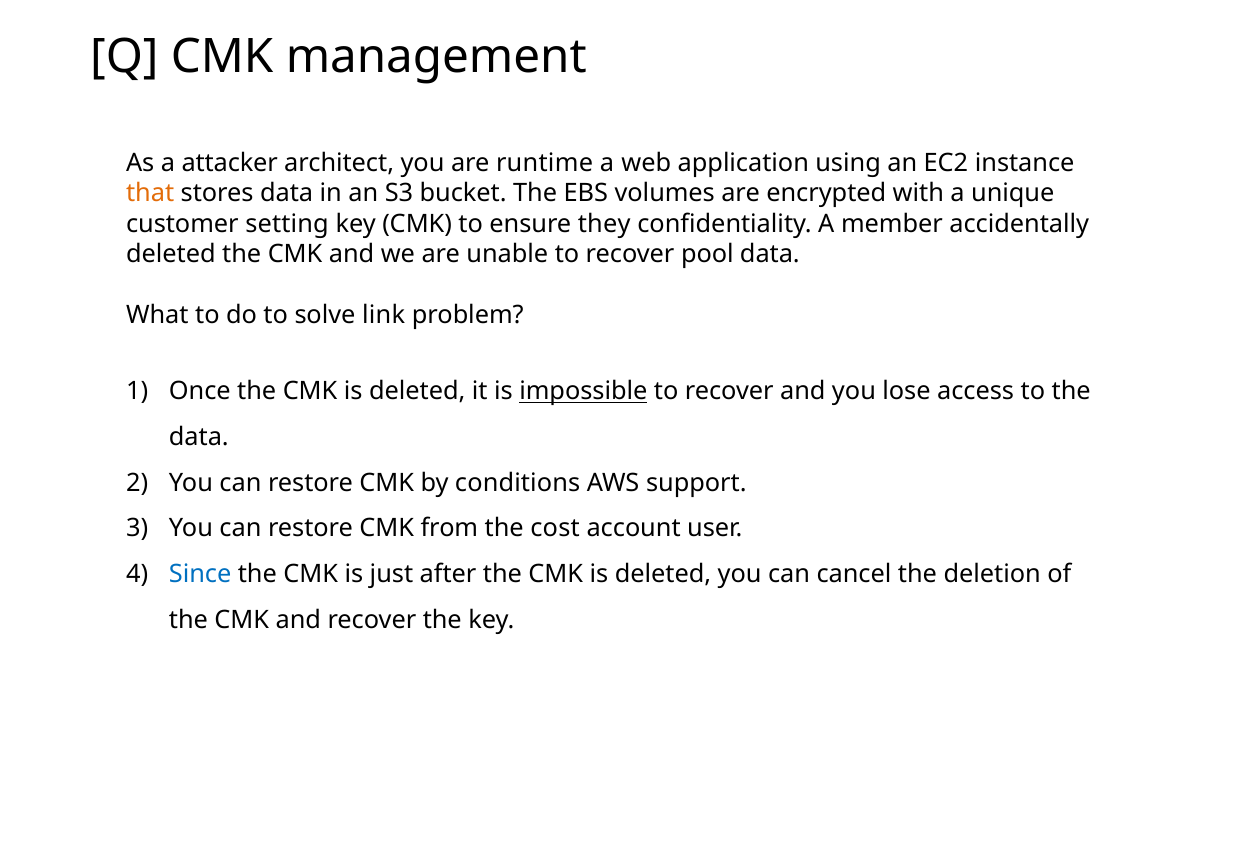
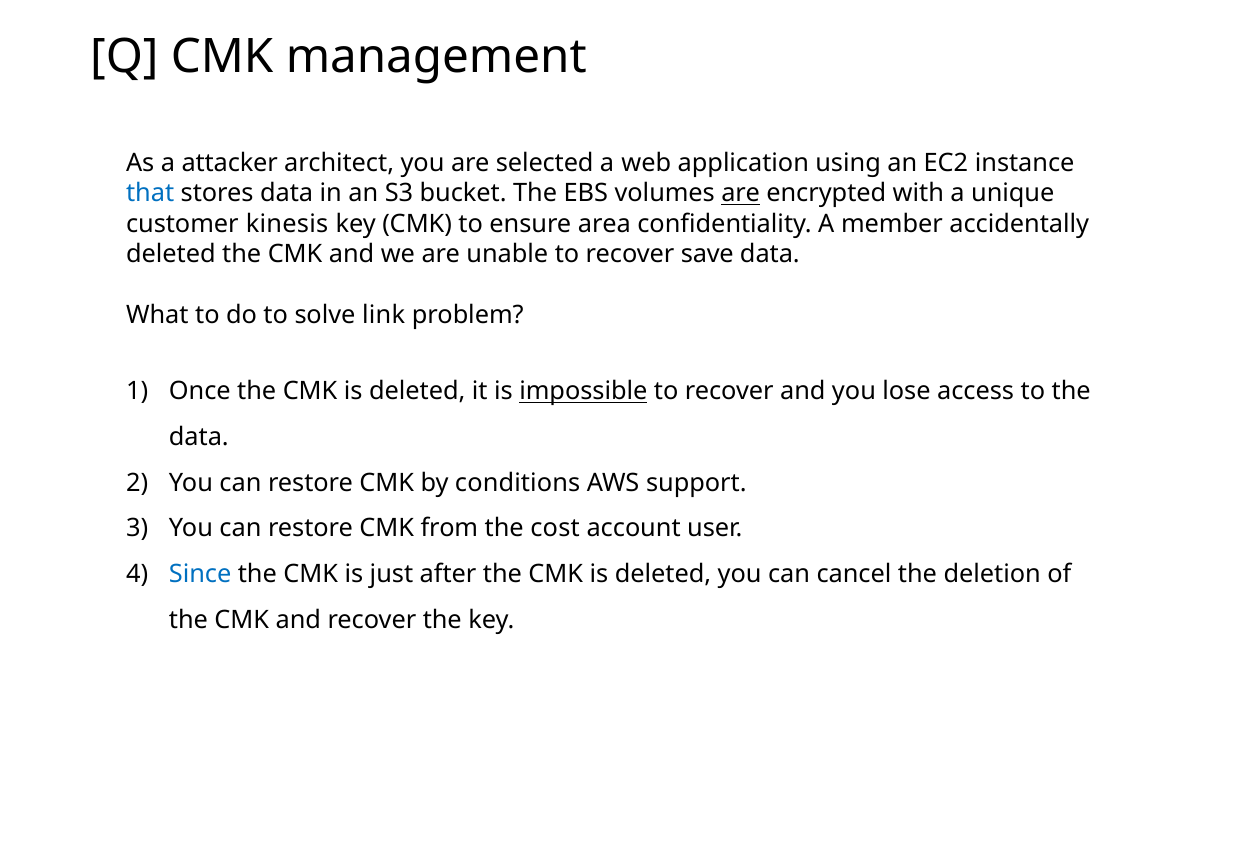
runtime: runtime -> selected (545, 163)
that colour: orange -> blue (150, 193)
are underline: none -> present (741, 193)
setting: setting -> kinesis (287, 224)
they: they -> area (604, 224)
pool: pool -> save (707, 254)
